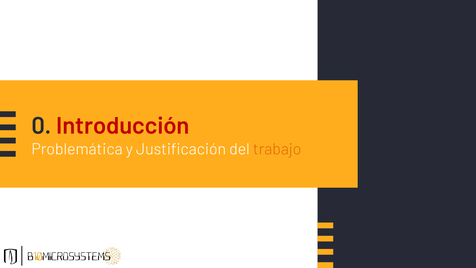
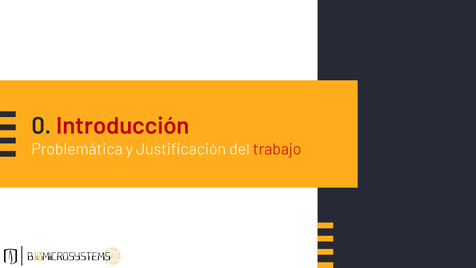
trabajo colour: orange -> red (277, 149)
